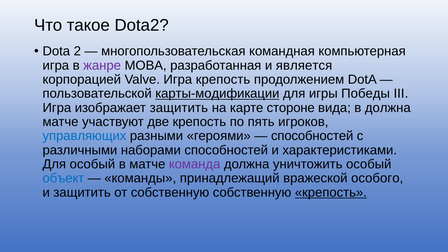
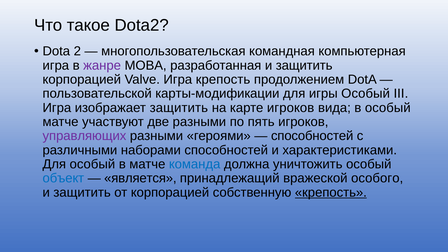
разработанная и является: является -> защитить (304, 65)
карты-модификации underline: present -> none (217, 94)
игры Победы: Победы -> Особый (366, 94)
карте стороне: стороне -> игроков (291, 108)
в должна: должна -> особый (388, 108)
две крепость: крепость -> разными (199, 122)
управляющих colour: blue -> purple (84, 136)
команда colour: purple -> blue (195, 164)
команды: команды -> является (140, 178)
от собственную: собственную -> корпорацией (170, 192)
